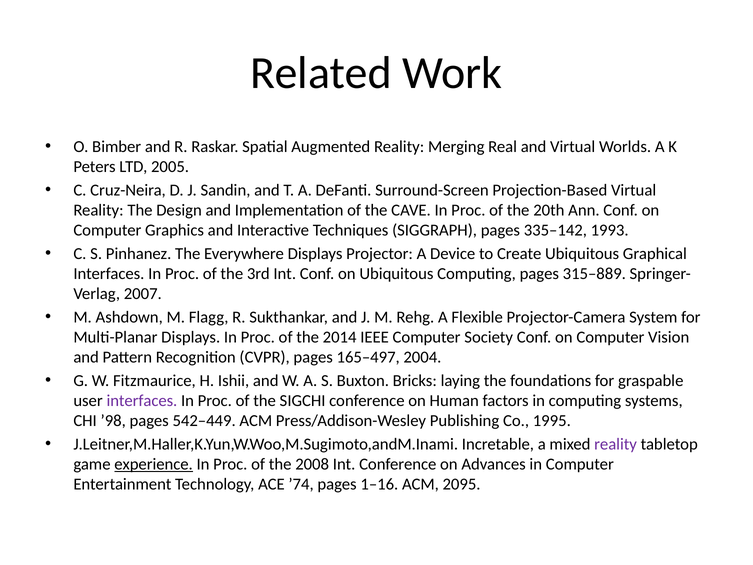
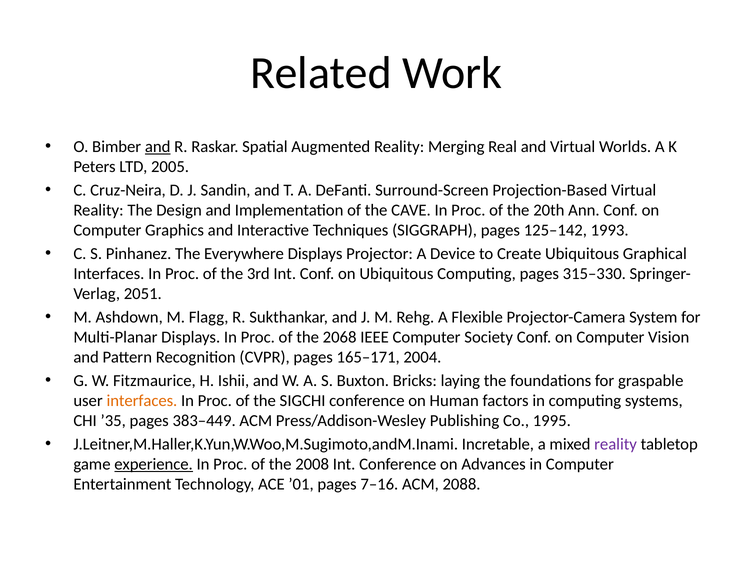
and underline: none -> present (158, 147)
335–142: 335–142 -> 125–142 (555, 230)
315–889: 315–889 -> 315–330 (594, 274)
2007: 2007 -> 2051 (143, 294)
2014: 2014 -> 2068 (340, 337)
165–497: 165–497 -> 165–171 (368, 357)
interfaces colour: purple -> orange (142, 401)
’98: ’98 -> ’35 (113, 421)
542–449: 542–449 -> 383–449 (204, 421)
’74: ’74 -> ’01 (301, 484)
1–16: 1–16 -> 7–16 (379, 484)
2095: 2095 -> 2088 (462, 484)
